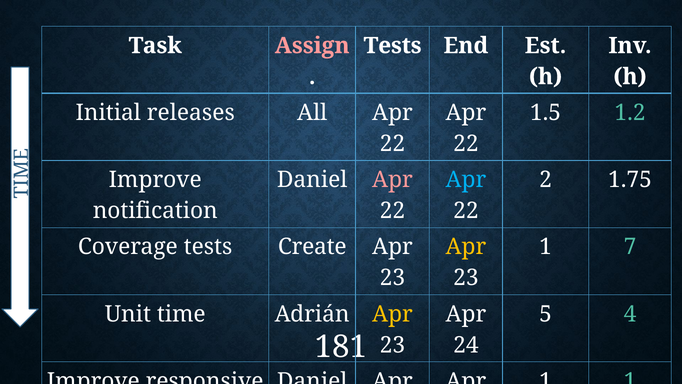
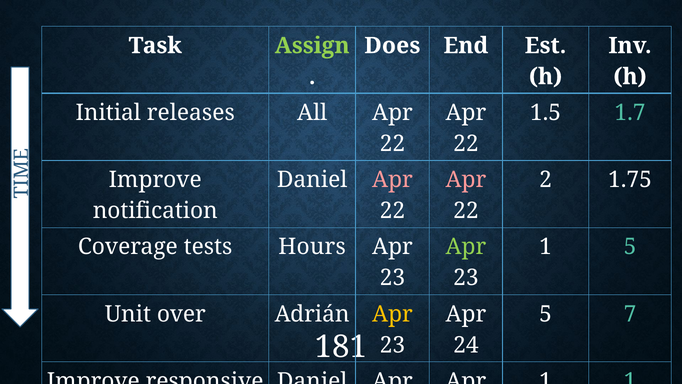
Assign colour: pink -> light green (312, 46)
Tests: Tests -> Does (392, 46)
1.2: 1.2 -> 1.7 (630, 113)
Apr colour: light blue -> pink (466, 180)
Create: Create -> Hours (312, 247)
Apr colour: yellow -> light green (466, 247)
1 7: 7 -> 5 (630, 247)
time: time -> over (181, 314)
4: 4 -> 7 (630, 314)
